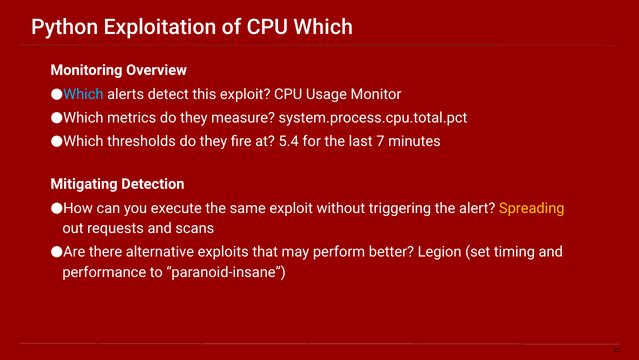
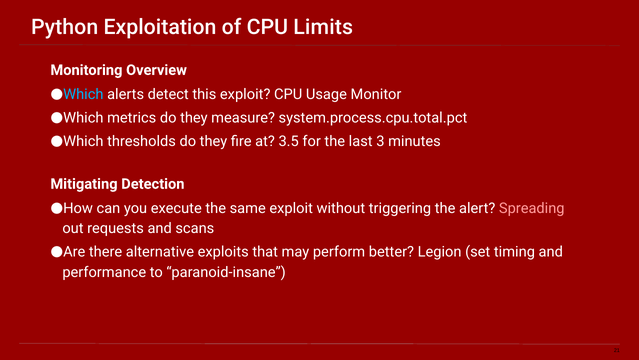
CPU Which: Which -> Limits (323, 27)
5.4: 5.4 -> 3.5 (289, 141)
7: 7 -> 3 (380, 141)
Spreading colour: yellow -> pink (532, 208)
